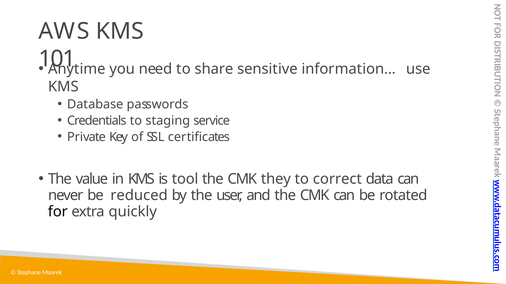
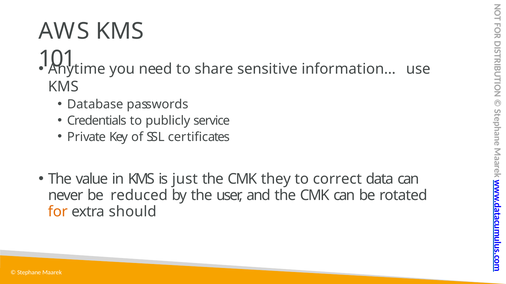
staging: staging -> publicly (168, 121)
tool: tool -> just (185, 179)
for colour: black -> orange (58, 212)
quickly: quickly -> should (133, 212)
